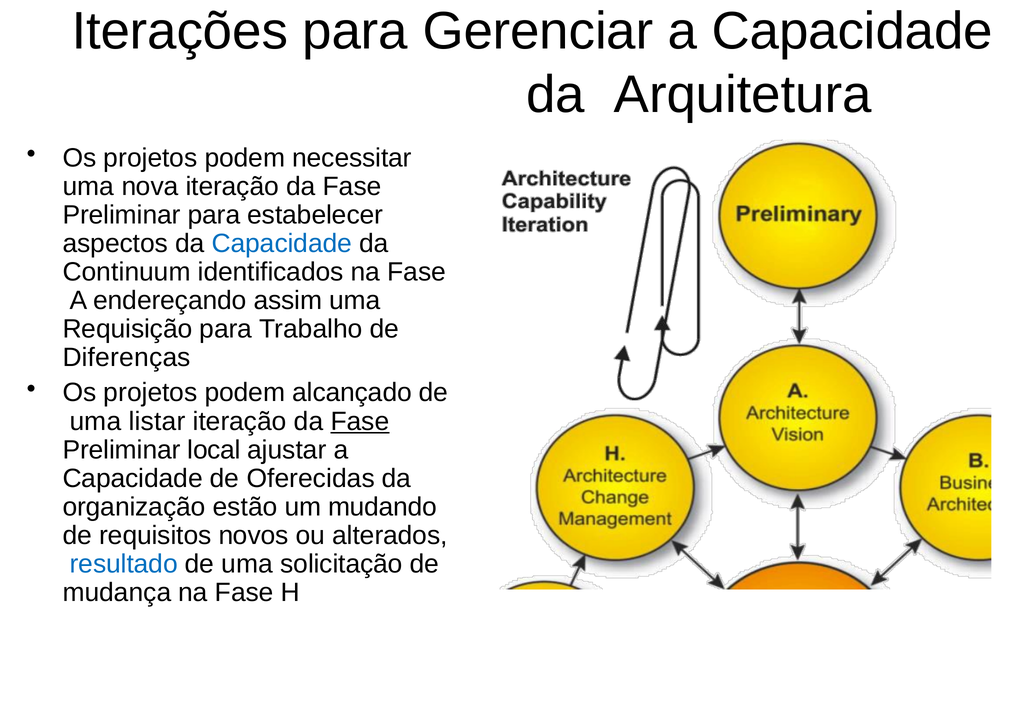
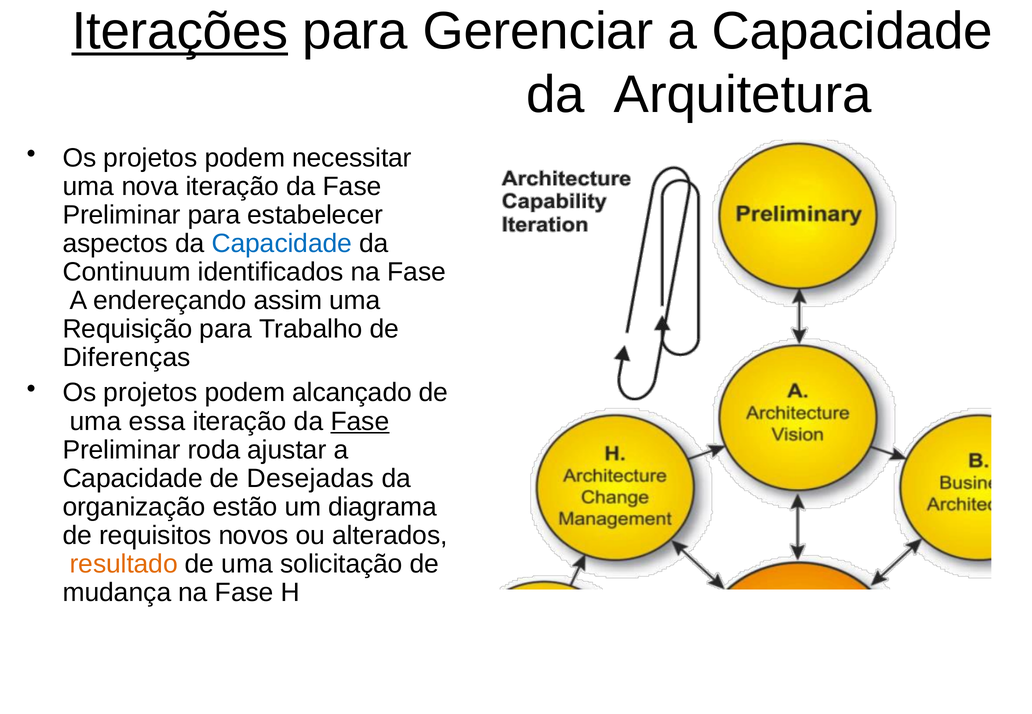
Iterações underline: none -> present (180, 31)
listar: listar -> essa (157, 422)
local: local -> roda (214, 450)
Oferecidas: Oferecidas -> Desejadas (311, 479)
mudando: mudando -> diagrama (383, 507)
resultado colour: blue -> orange (124, 564)
